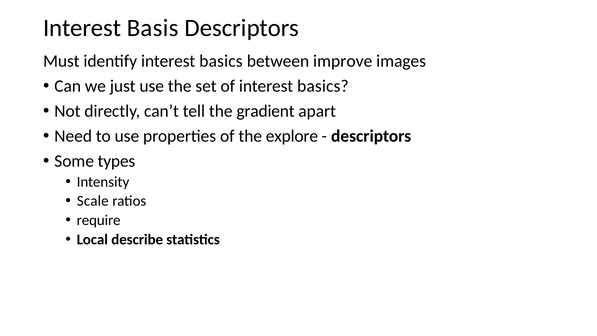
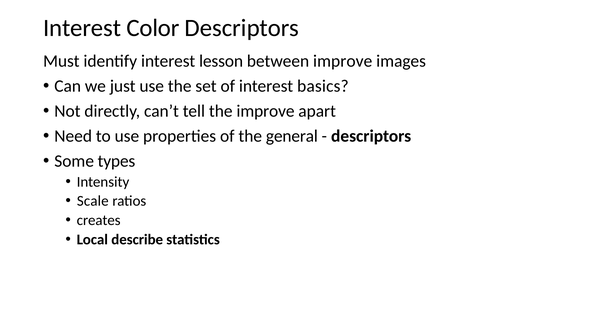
Basis: Basis -> Color (153, 28)
identify interest basics: basics -> lesson (221, 61)
the gradient: gradient -> improve (265, 111)
explore: explore -> general (292, 136)
require: require -> creates (99, 220)
